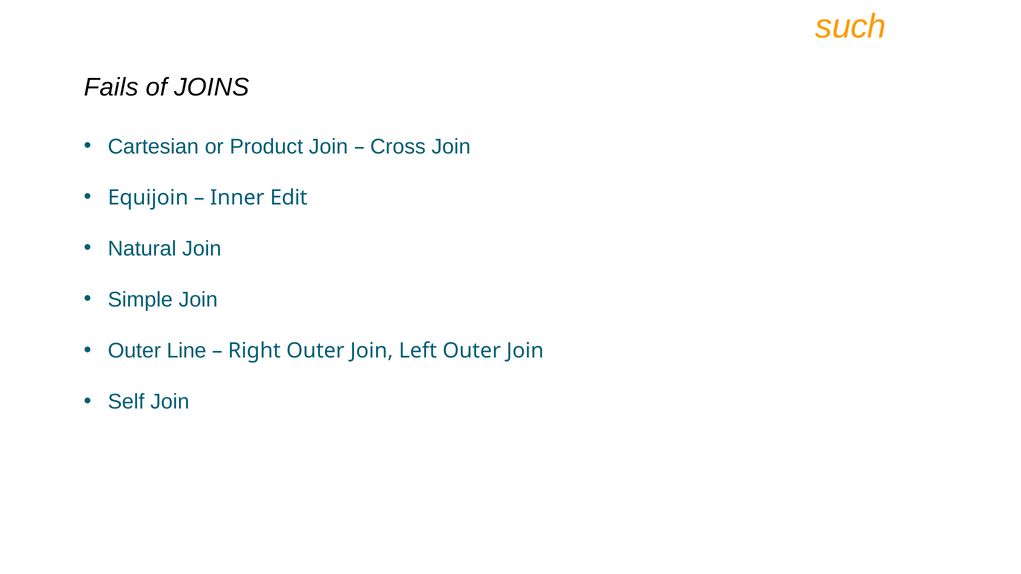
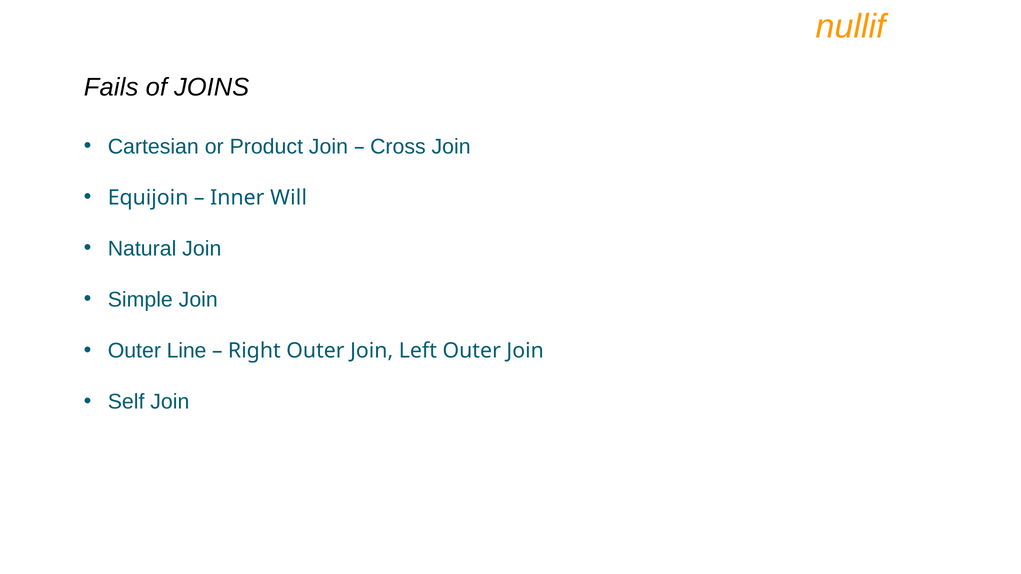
such: such -> nullif (851, 27)
Edit: Edit -> Will (289, 198)
